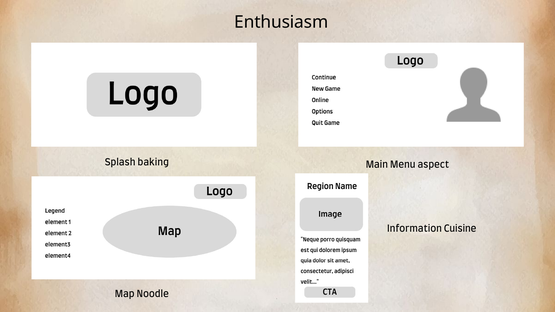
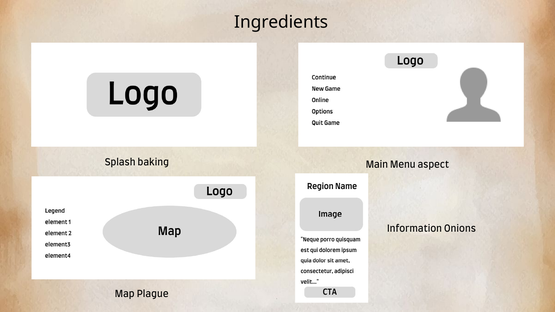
Enthusiasm: Enthusiasm -> Ingredients (281, 22)
Cuisine: Cuisine -> Onions (460, 229)
Noodle: Noodle -> Plague (153, 294)
